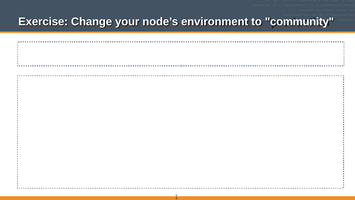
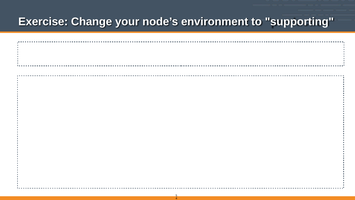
community: community -> supporting (299, 22)
